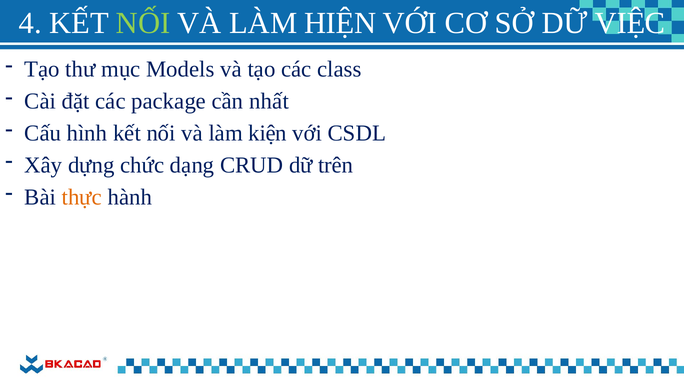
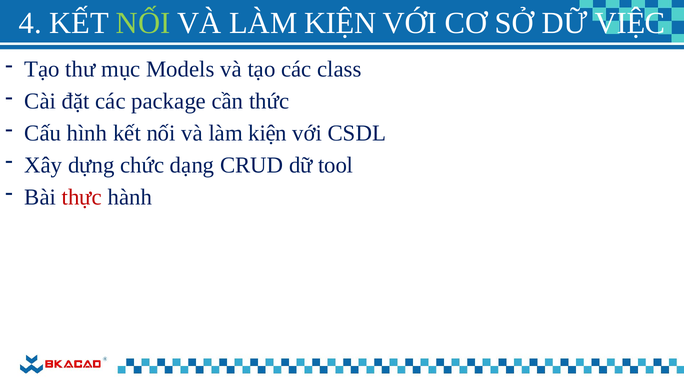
HIỆN: HIỆN -> KIỆN (340, 23)
nhất: nhất -> thức (269, 101)
trên: trên -> tool (336, 165)
thực colour: orange -> red (82, 197)
